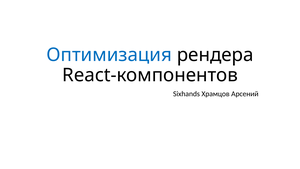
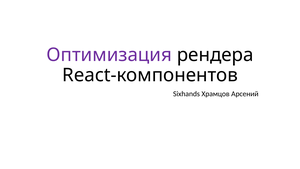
Оптимизация colour: blue -> purple (109, 55)
